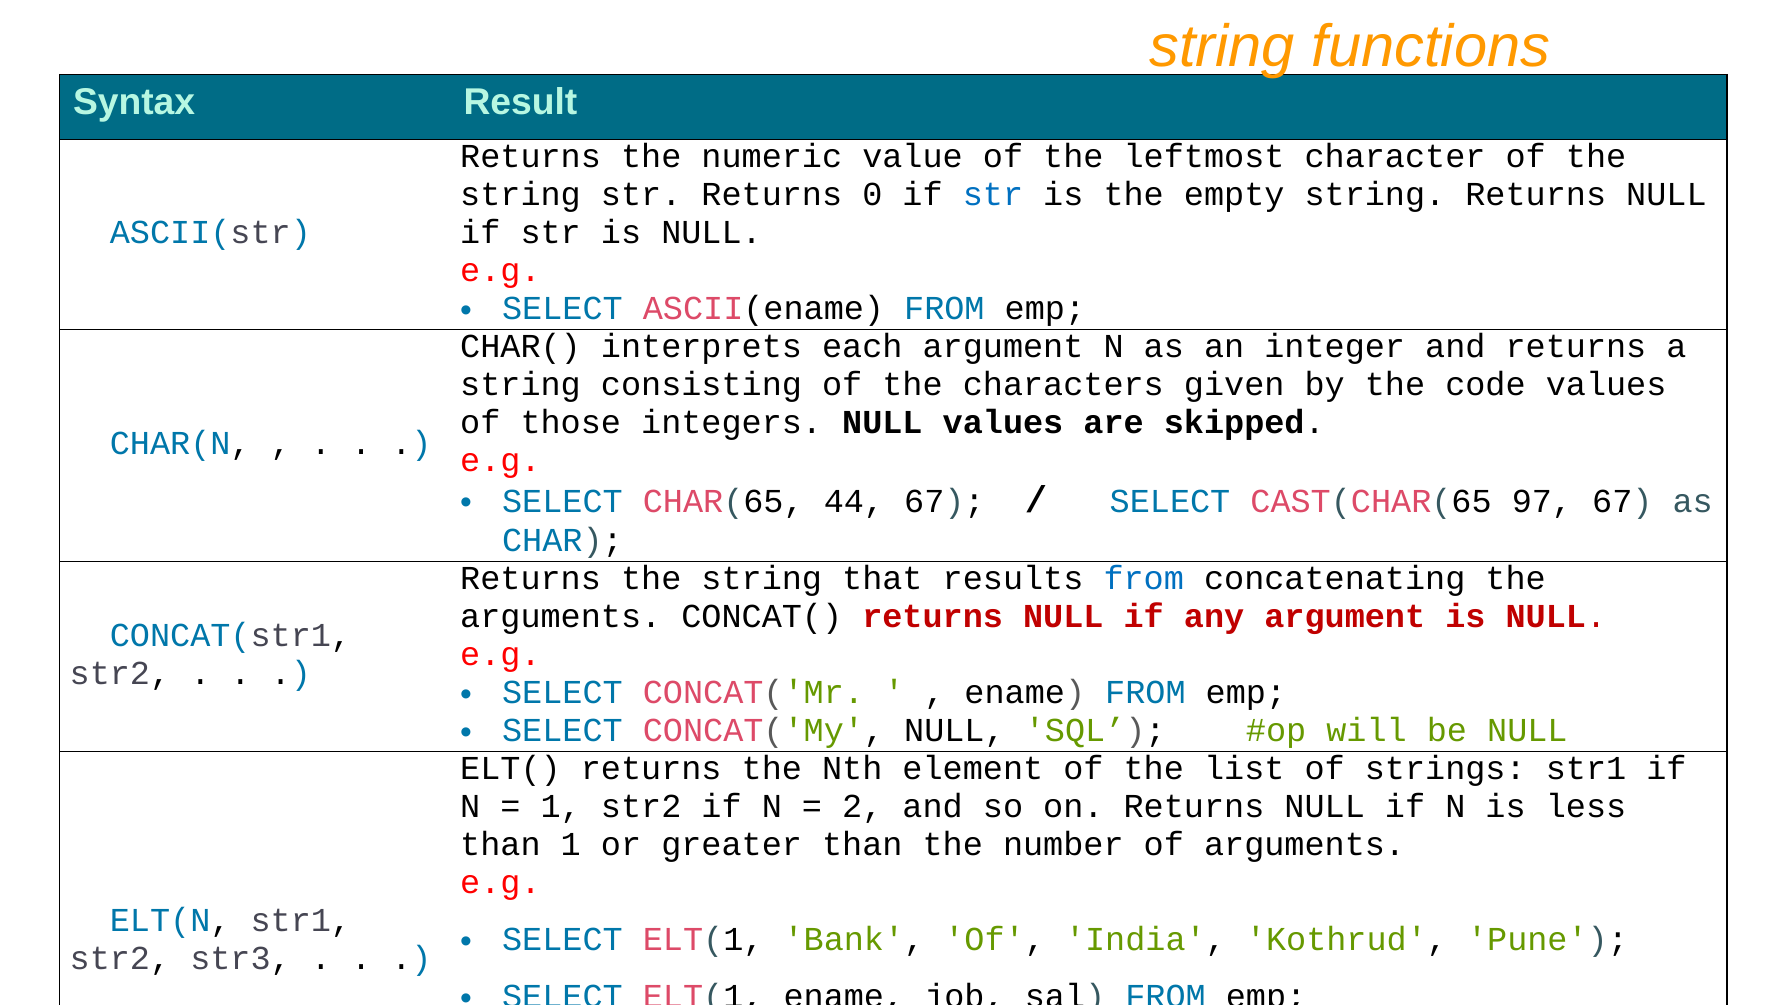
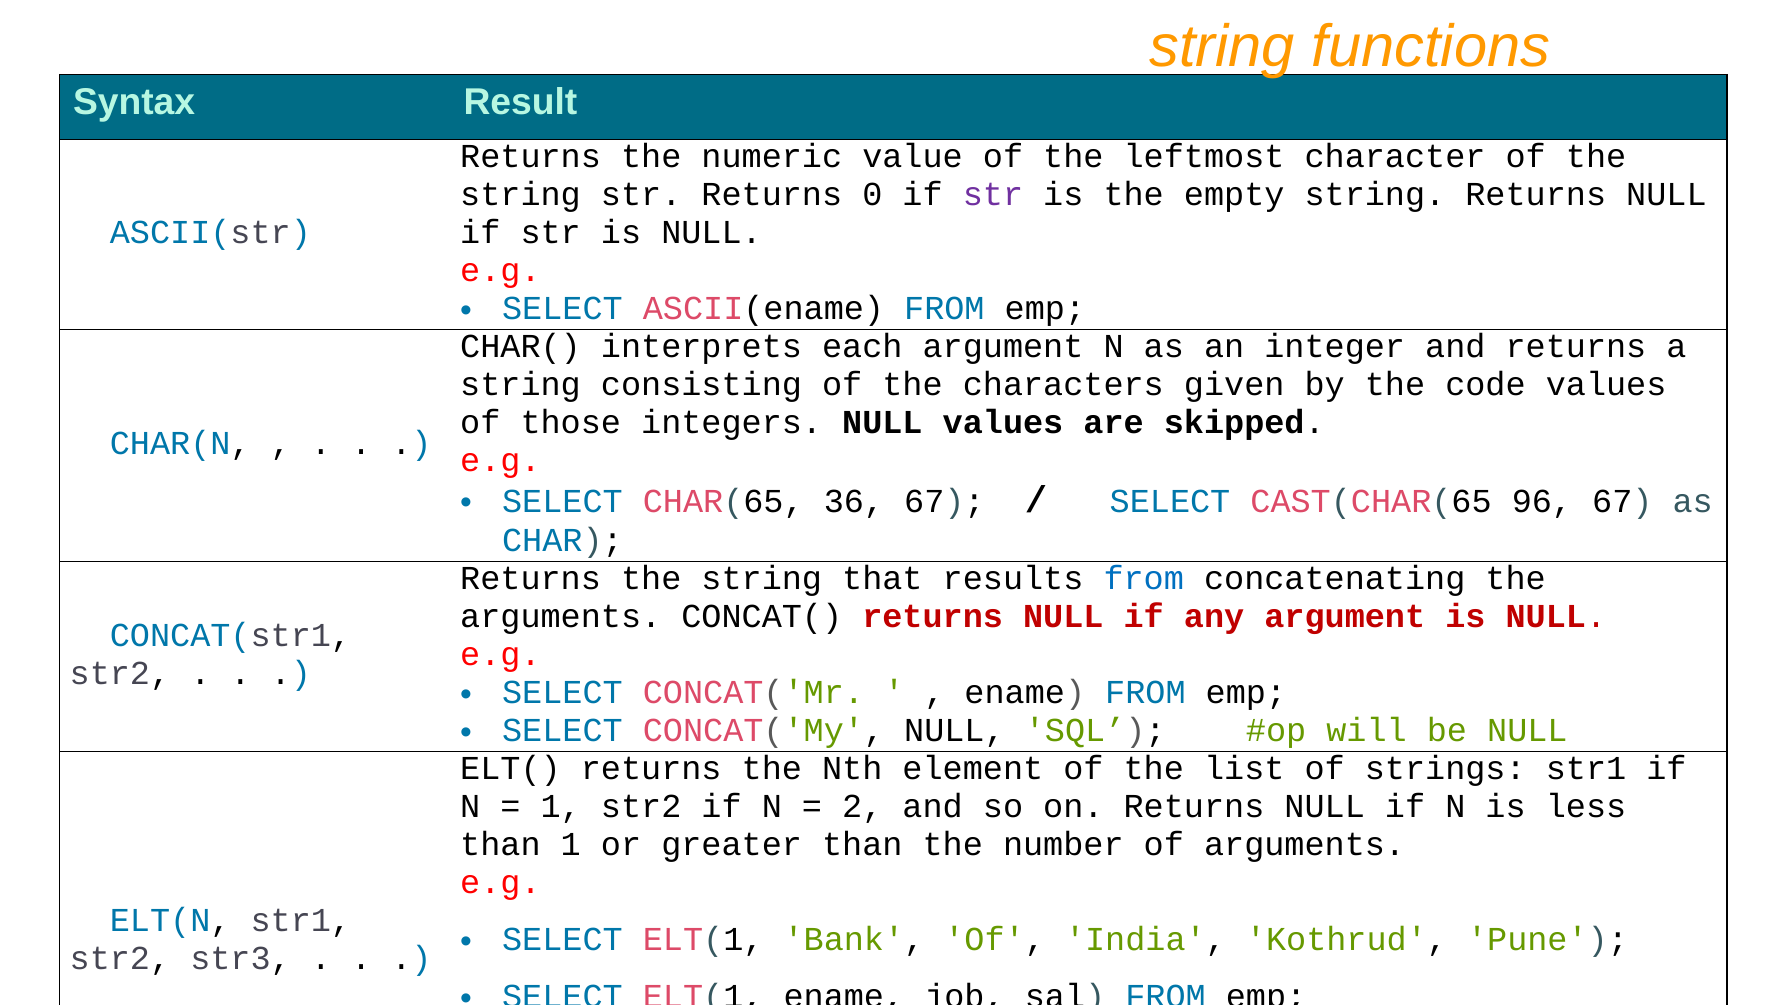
str colour: blue -> purple (993, 194)
44: 44 -> 36 (854, 501)
97: 97 -> 96 (1542, 501)
